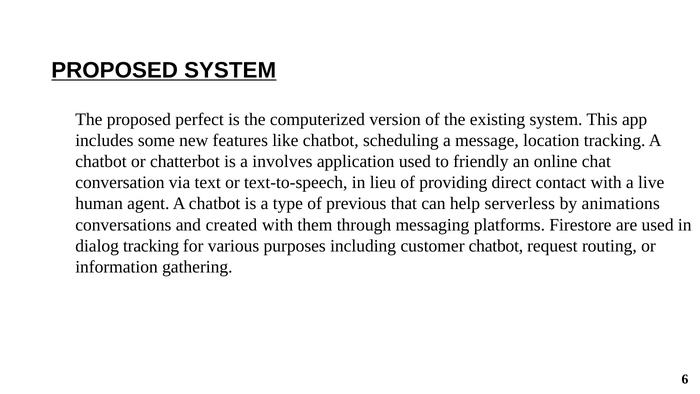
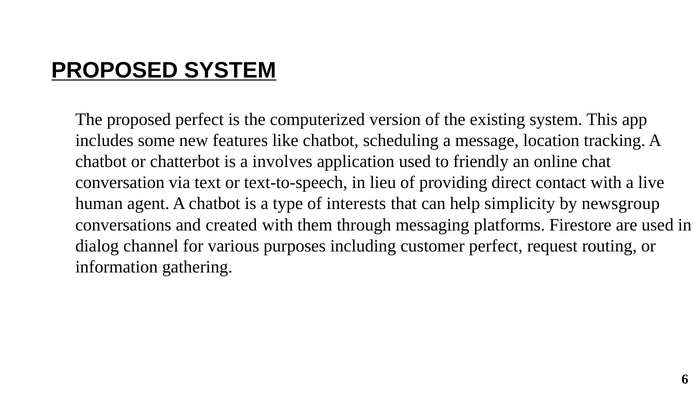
previous: previous -> interests (356, 204)
serverless: serverless -> simplicity (520, 204)
animations: animations -> newsgroup (621, 204)
dialog tracking: tracking -> channel (151, 246)
customer chatbot: chatbot -> perfect (496, 246)
